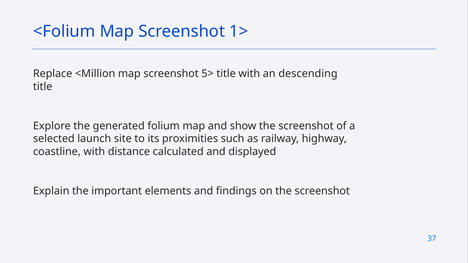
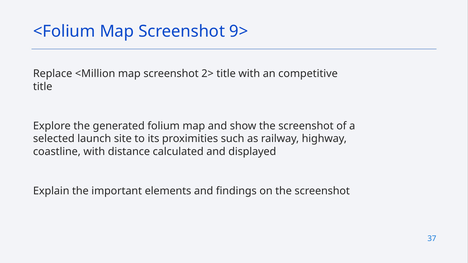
1>: 1> -> 9> (239, 31)
5>: 5> -> 2> (208, 74)
descending: descending -> competitive (308, 74)
